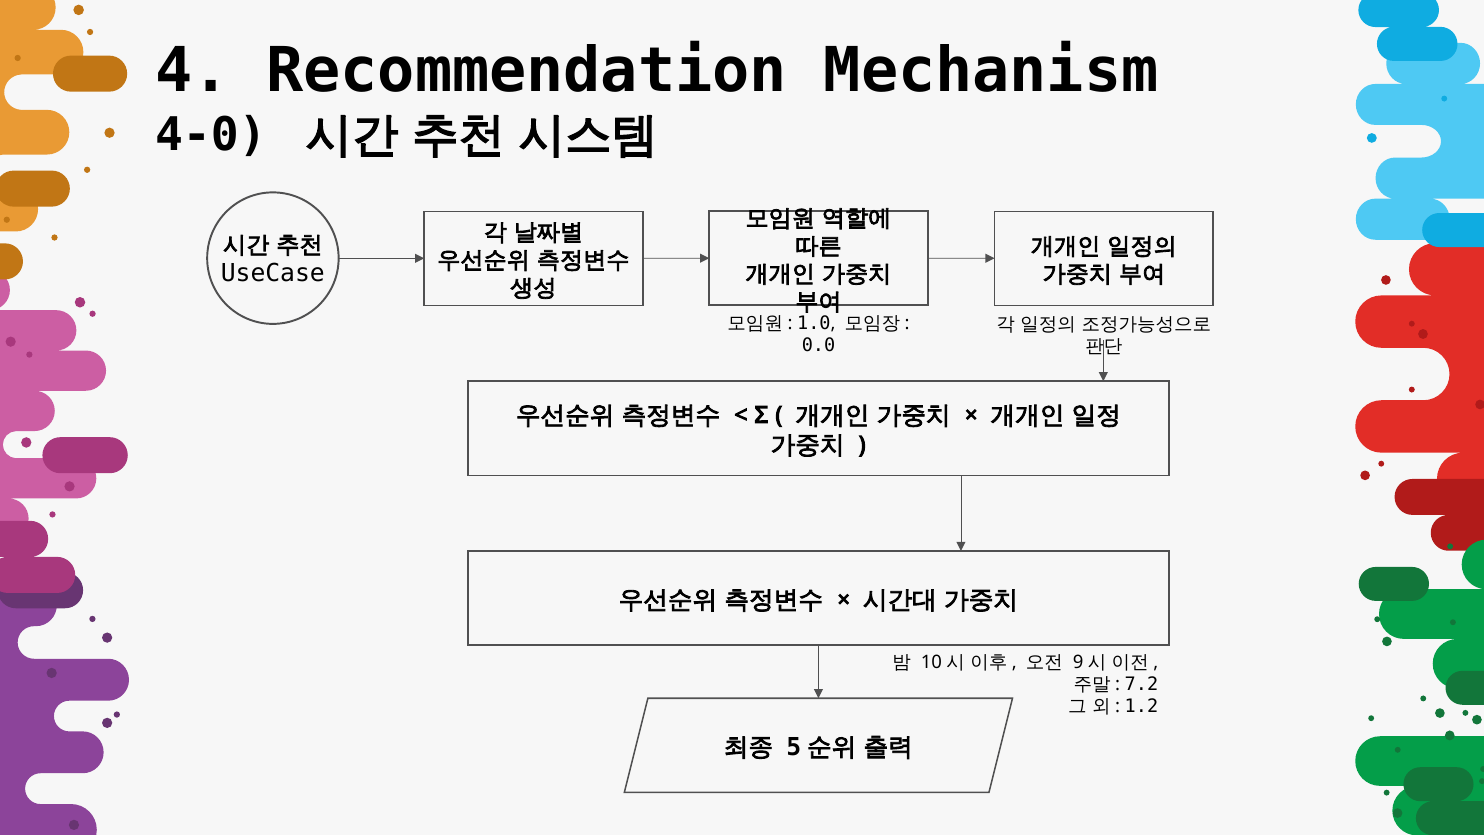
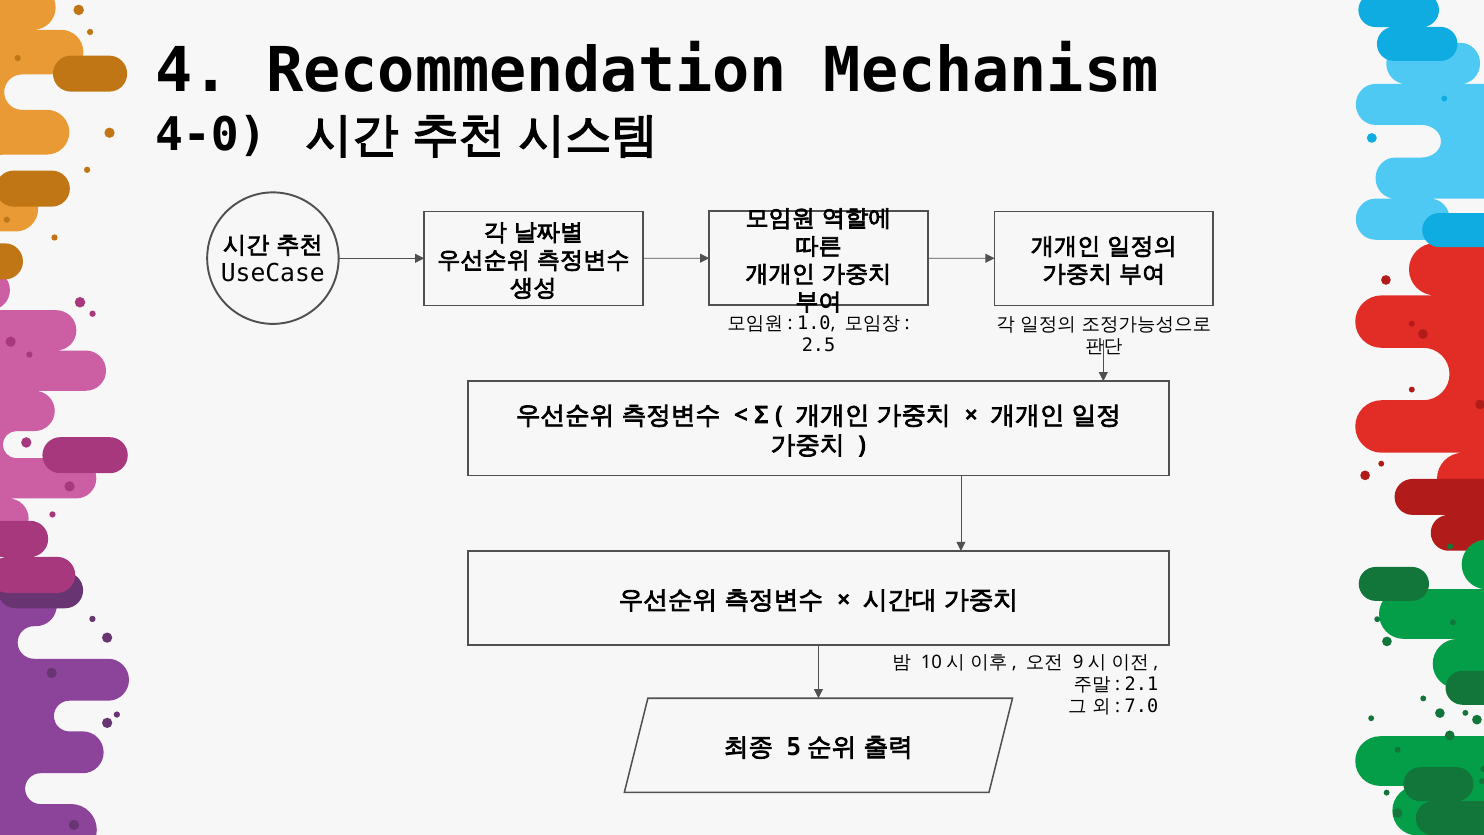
0.0: 0.0 -> 2.5 (819, 346)
7.2: 7.2 -> 2.1 (1141, 684)
1.2: 1.2 -> 7.0 (1141, 706)
